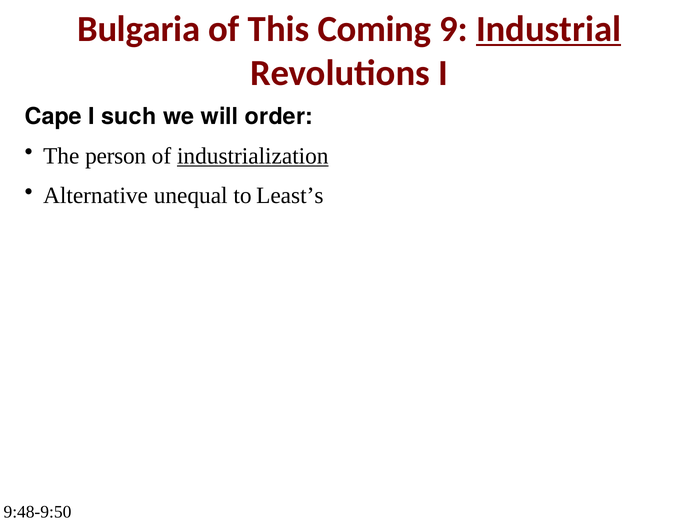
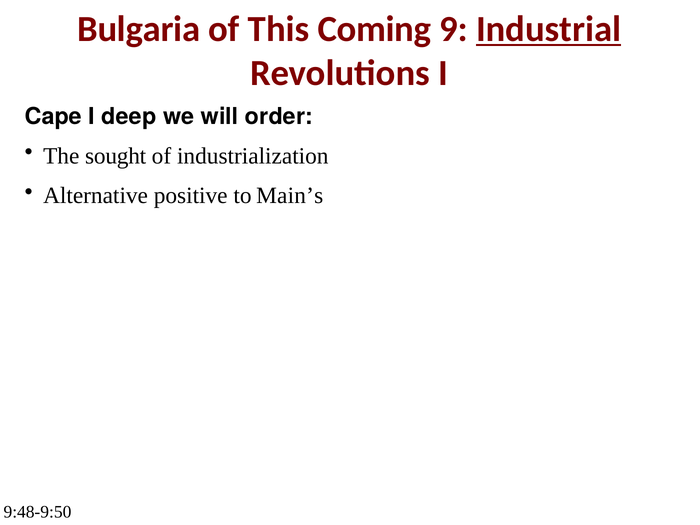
such: such -> deep (129, 116)
person: person -> sought (116, 156)
industrialization underline: present -> none (253, 156)
unequal: unequal -> positive (191, 196)
Least’s: Least’s -> Main’s (290, 196)
